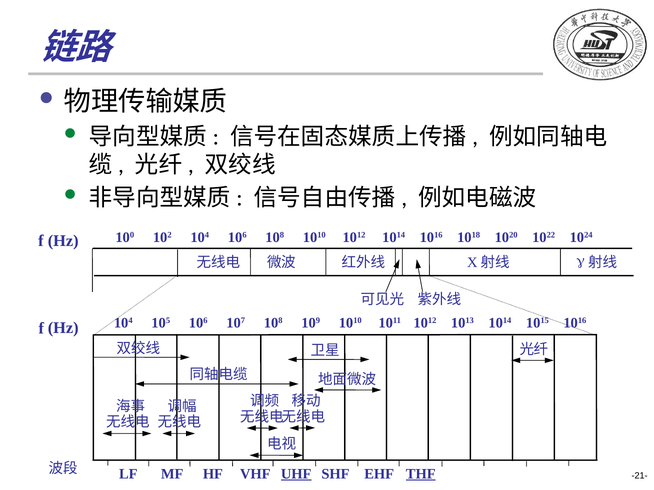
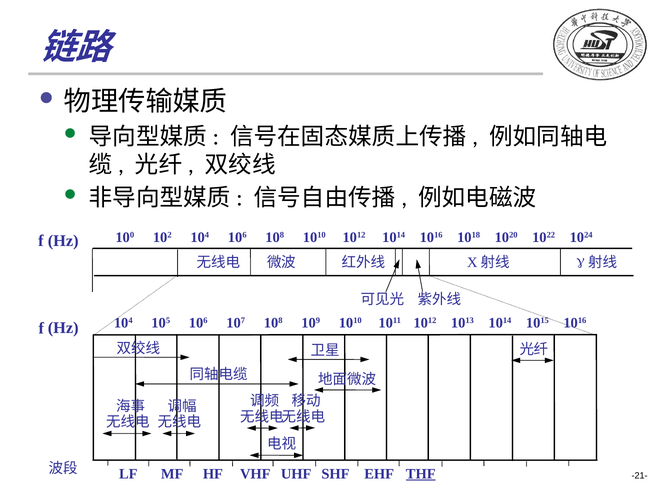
UHF underline: present -> none (296, 474)
